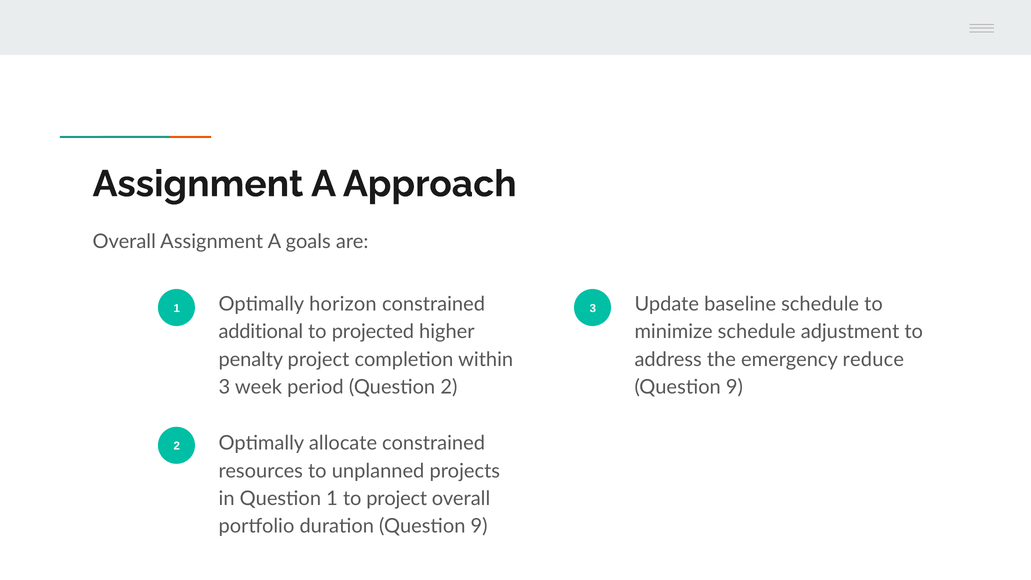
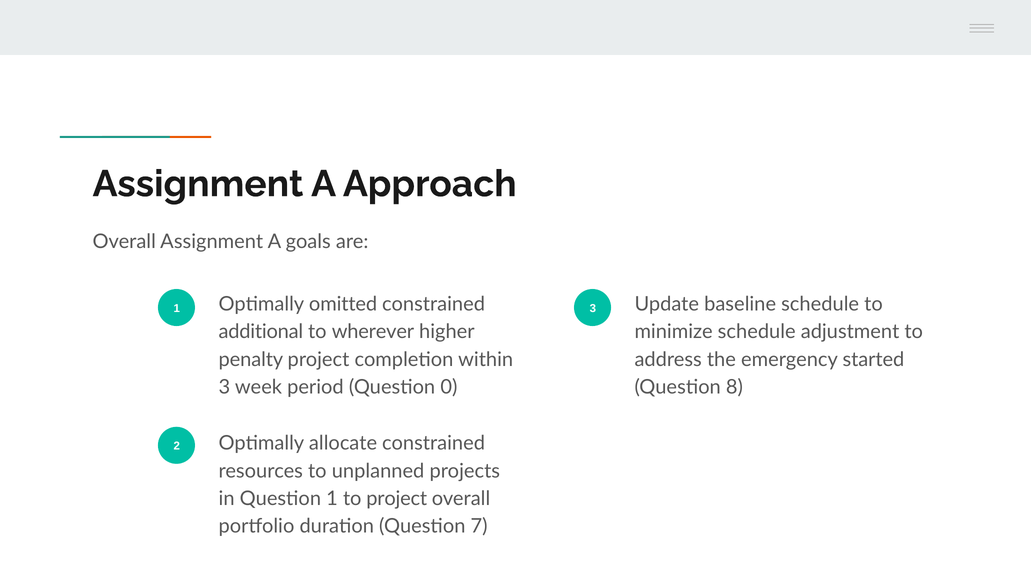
horizon: horizon -> omitted (343, 304)
projected: projected -> wherever (373, 332)
reduce: reduce -> started (873, 359)
Question 2: 2 -> 0 (449, 387)
9: 9 -> 8 (734, 387)
duration Question 9: 9 -> 7 (479, 526)
